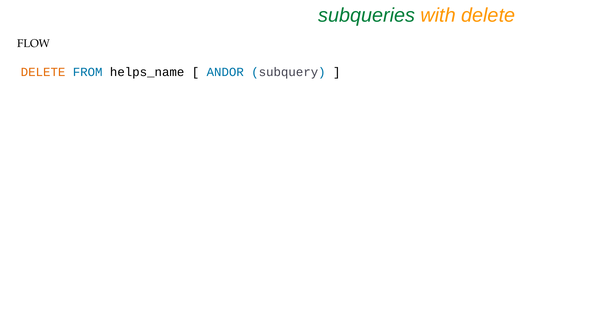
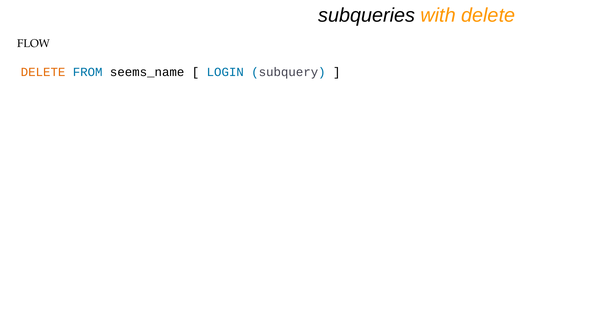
subqueries colour: green -> black (367, 15)
helps_name: helps_name -> seems_name (147, 72)
ANDOR: ANDOR -> LOGIN (225, 72)
